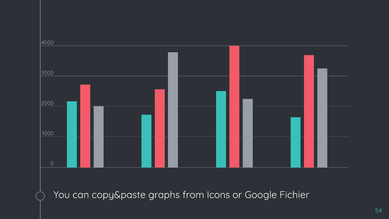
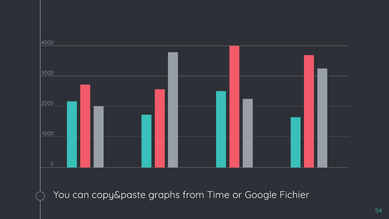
Icons: Icons -> Time (218, 195)
